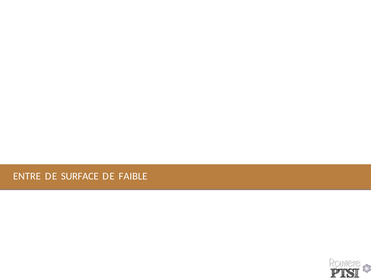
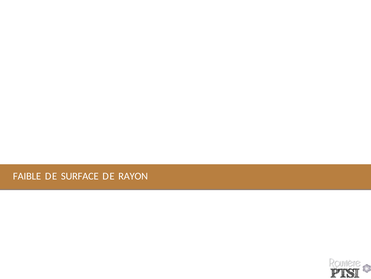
ENTRE: ENTRE -> FAIBLE (27, 176)
FAIBLE: FAIBLE -> RAYON (133, 176)
